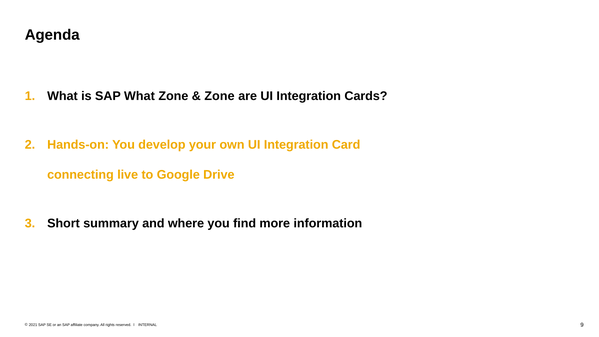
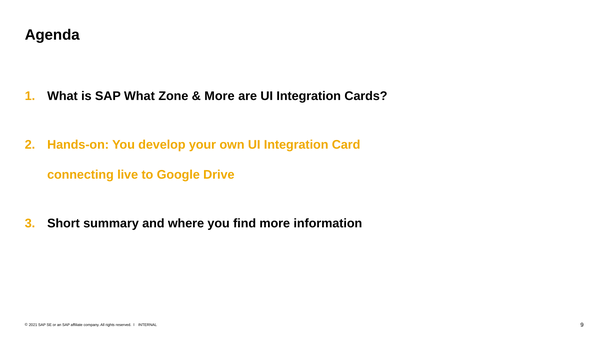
Zone: Zone -> More (219, 96)
